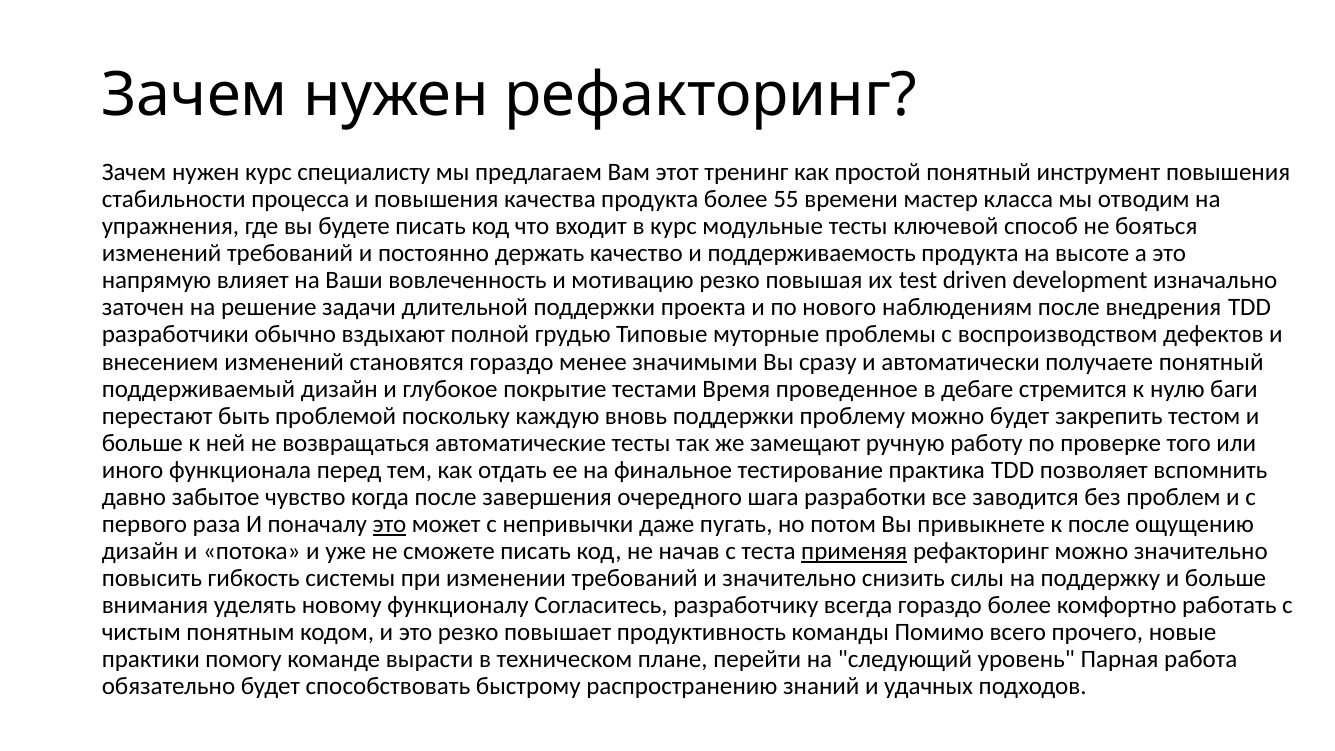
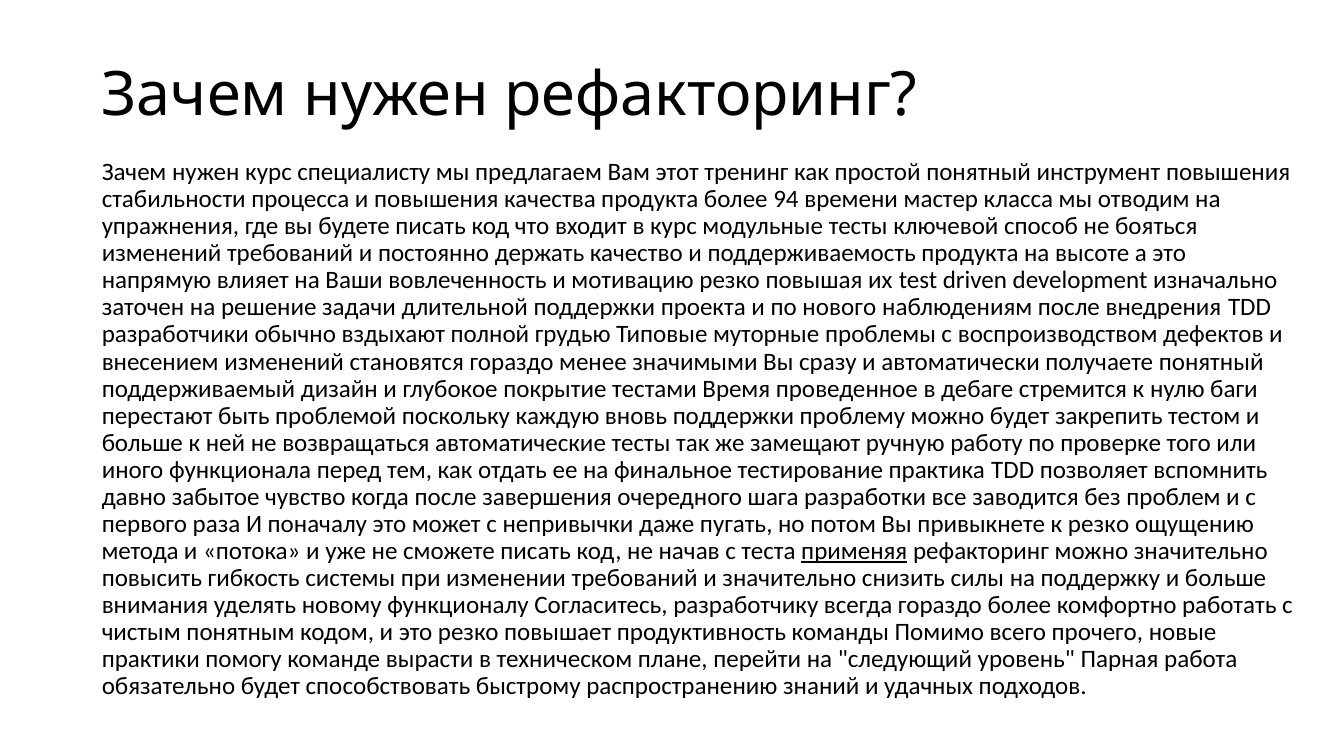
55: 55 -> 94 (786, 199)
это underline: present -> none (390, 524)
к после: после -> резко (1099, 524)
дизайн: дизайн -> метода (140, 551)
